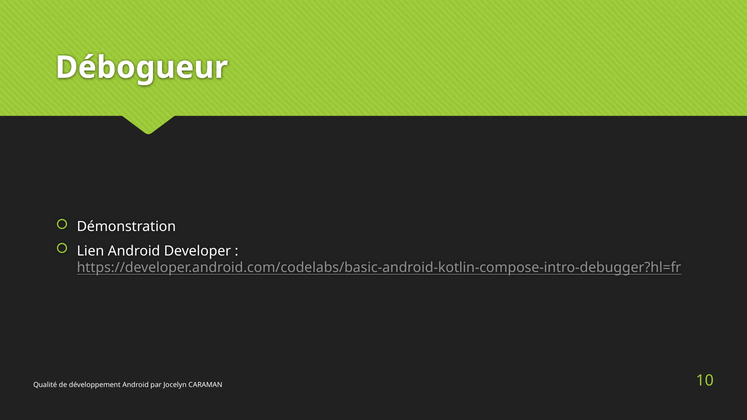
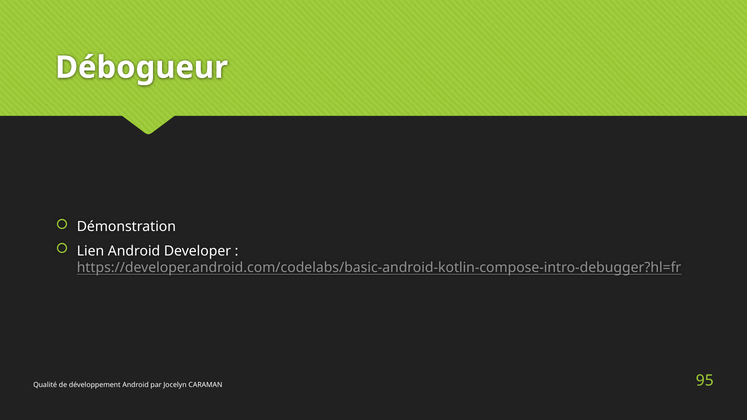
10: 10 -> 95 (705, 381)
